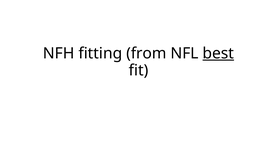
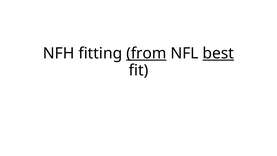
from underline: none -> present (146, 53)
